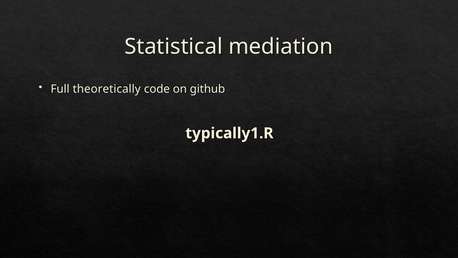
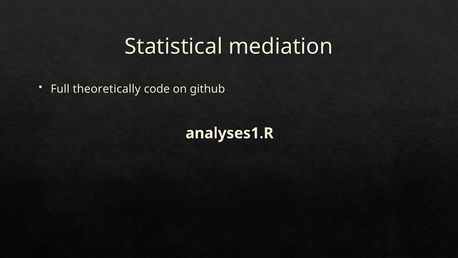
typically1.R: typically1.R -> analyses1.R (230, 133)
